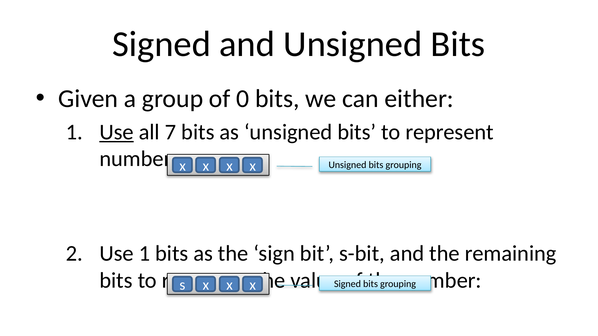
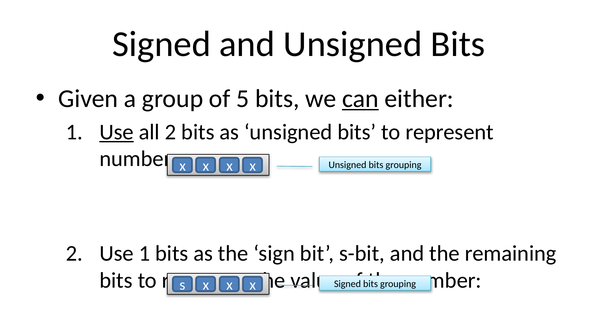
0: 0 -> 5 (243, 99)
can underline: none -> present (360, 99)
all 7: 7 -> 2 (171, 132)
